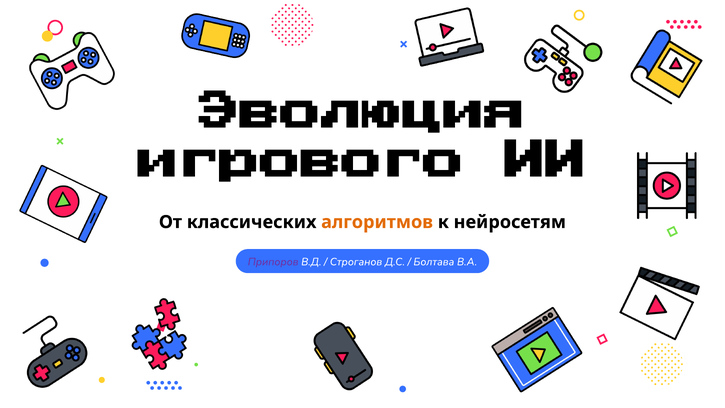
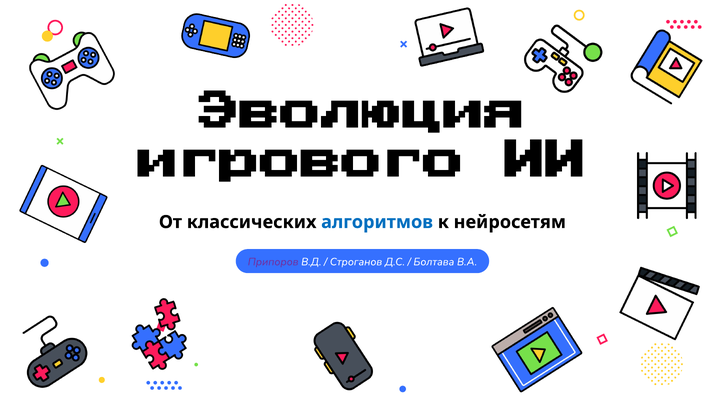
алгоритмов colour: orange -> blue (377, 222)
